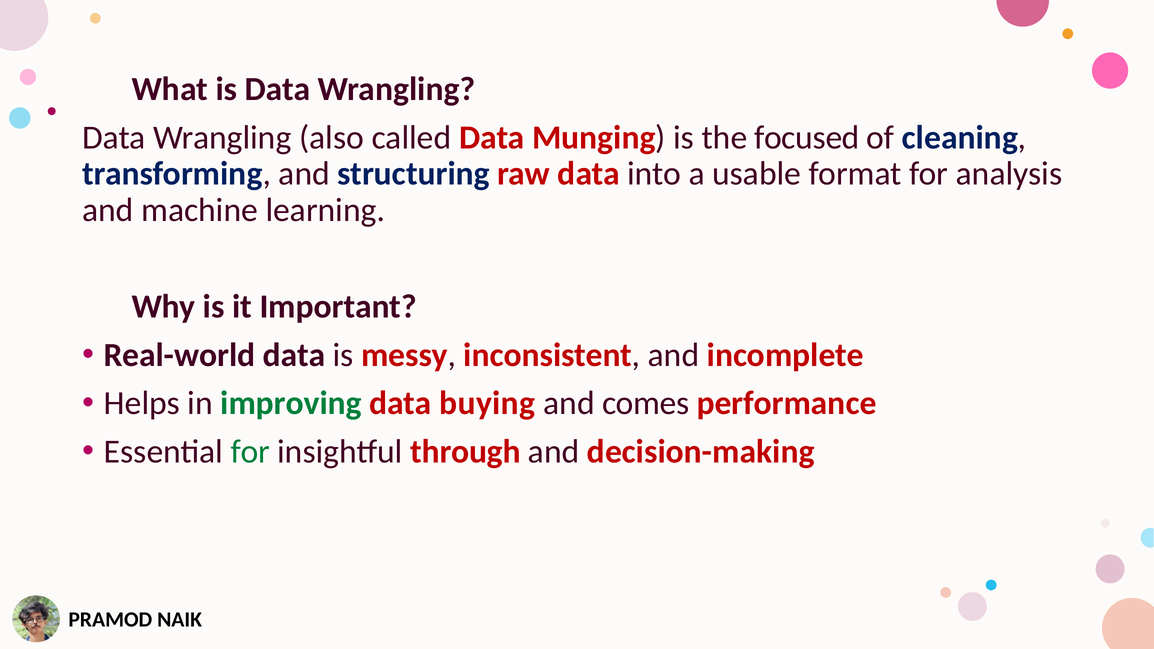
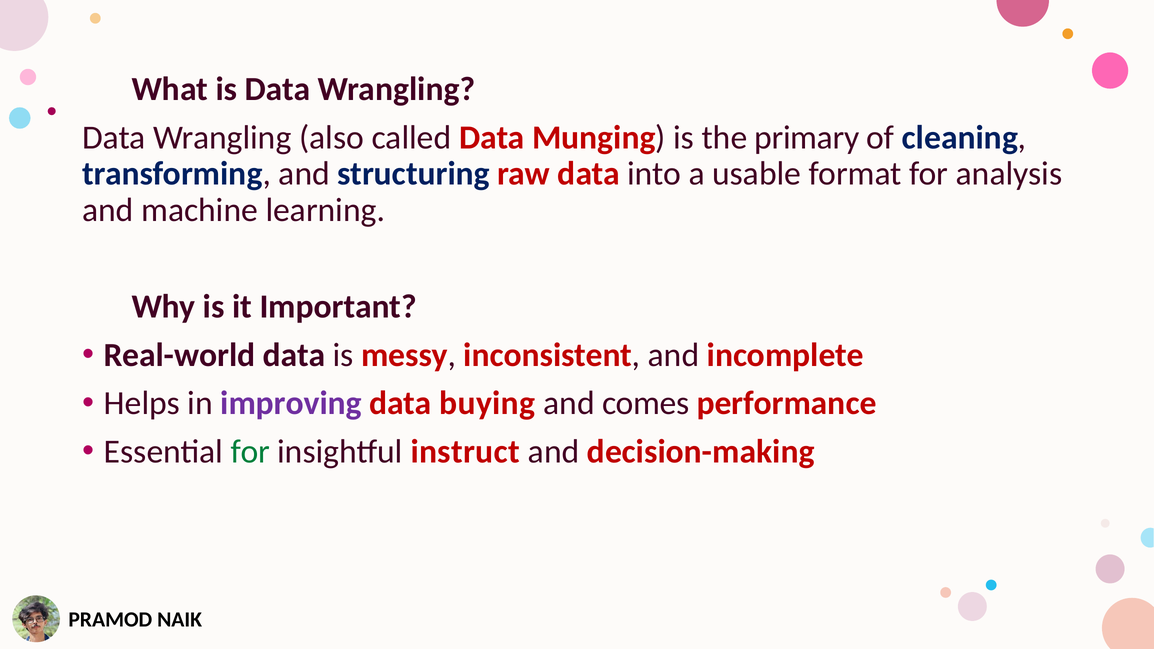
focused: focused -> primary (807, 138)
improving colour: green -> purple (291, 403)
through: through -> instruct (465, 452)
